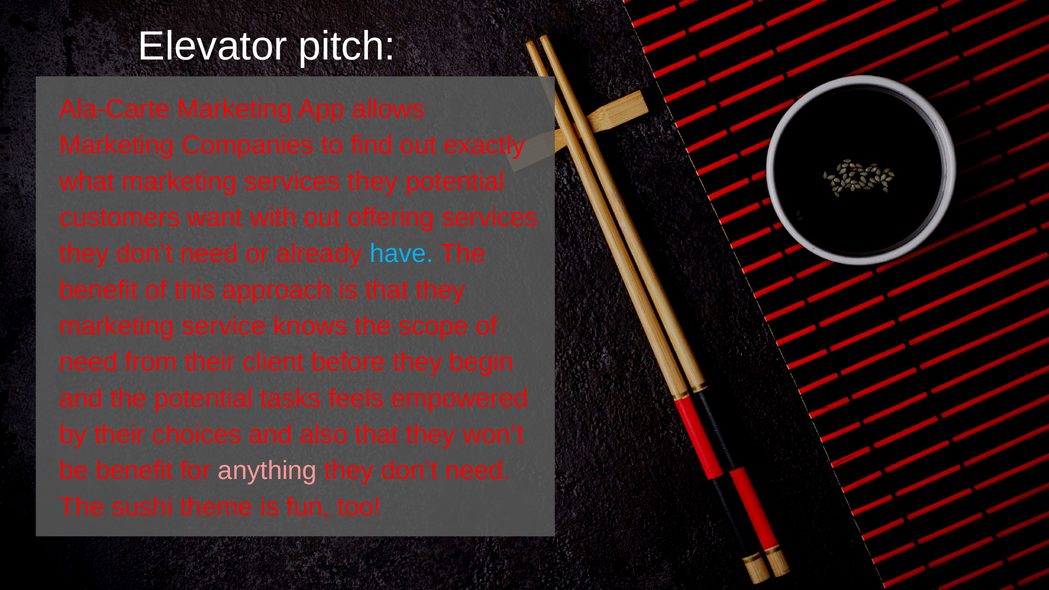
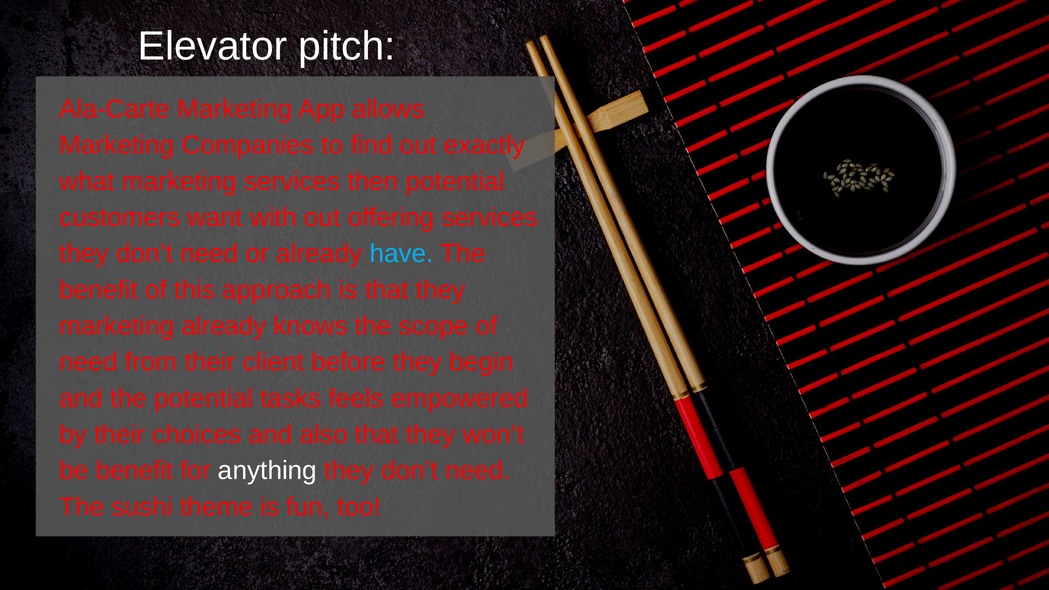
marketing services they: they -> then (373, 181)
marketing service: service -> already (224, 326)
anything colour: pink -> white (268, 471)
